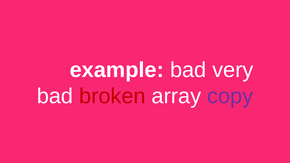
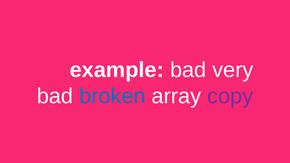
broken colour: red -> blue (112, 96)
